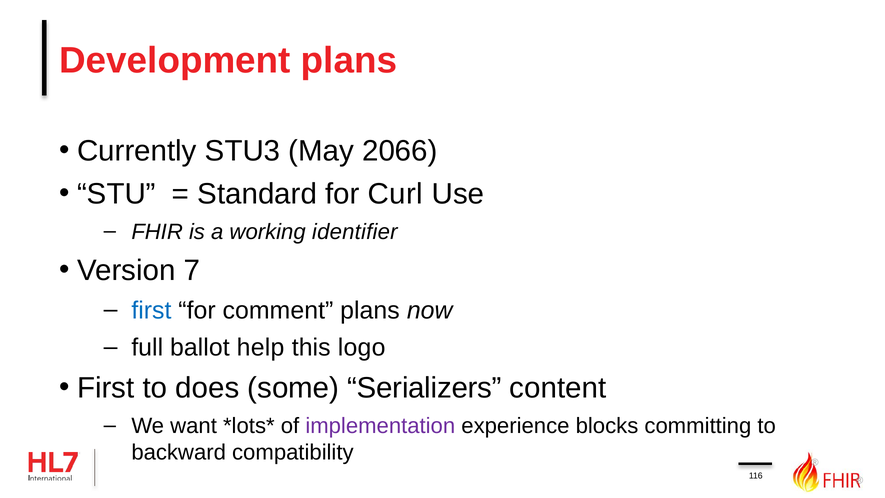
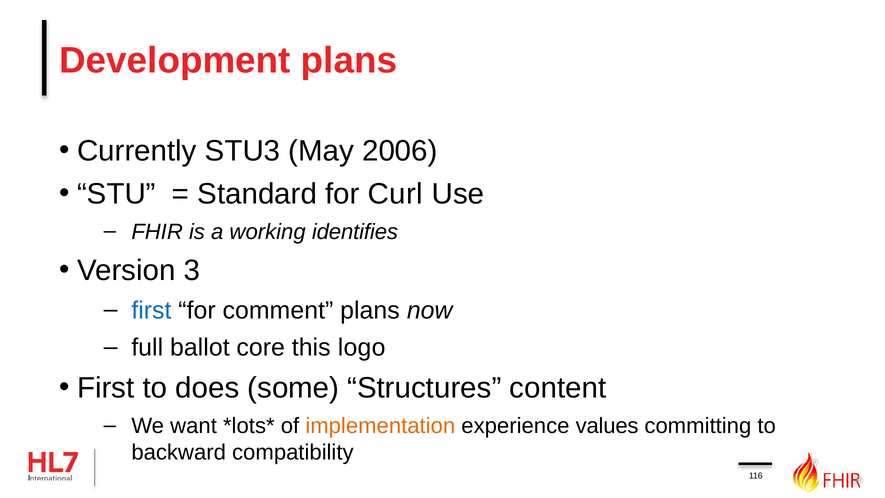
2066: 2066 -> 2006 (400, 151)
identifier: identifier -> identifies (355, 232)
7: 7 -> 3 (192, 271)
help: help -> core (261, 348)
Serializers: Serializers -> Structures (424, 388)
implementation colour: purple -> orange (380, 426)
blocks: blocks -> values (607, 426)
